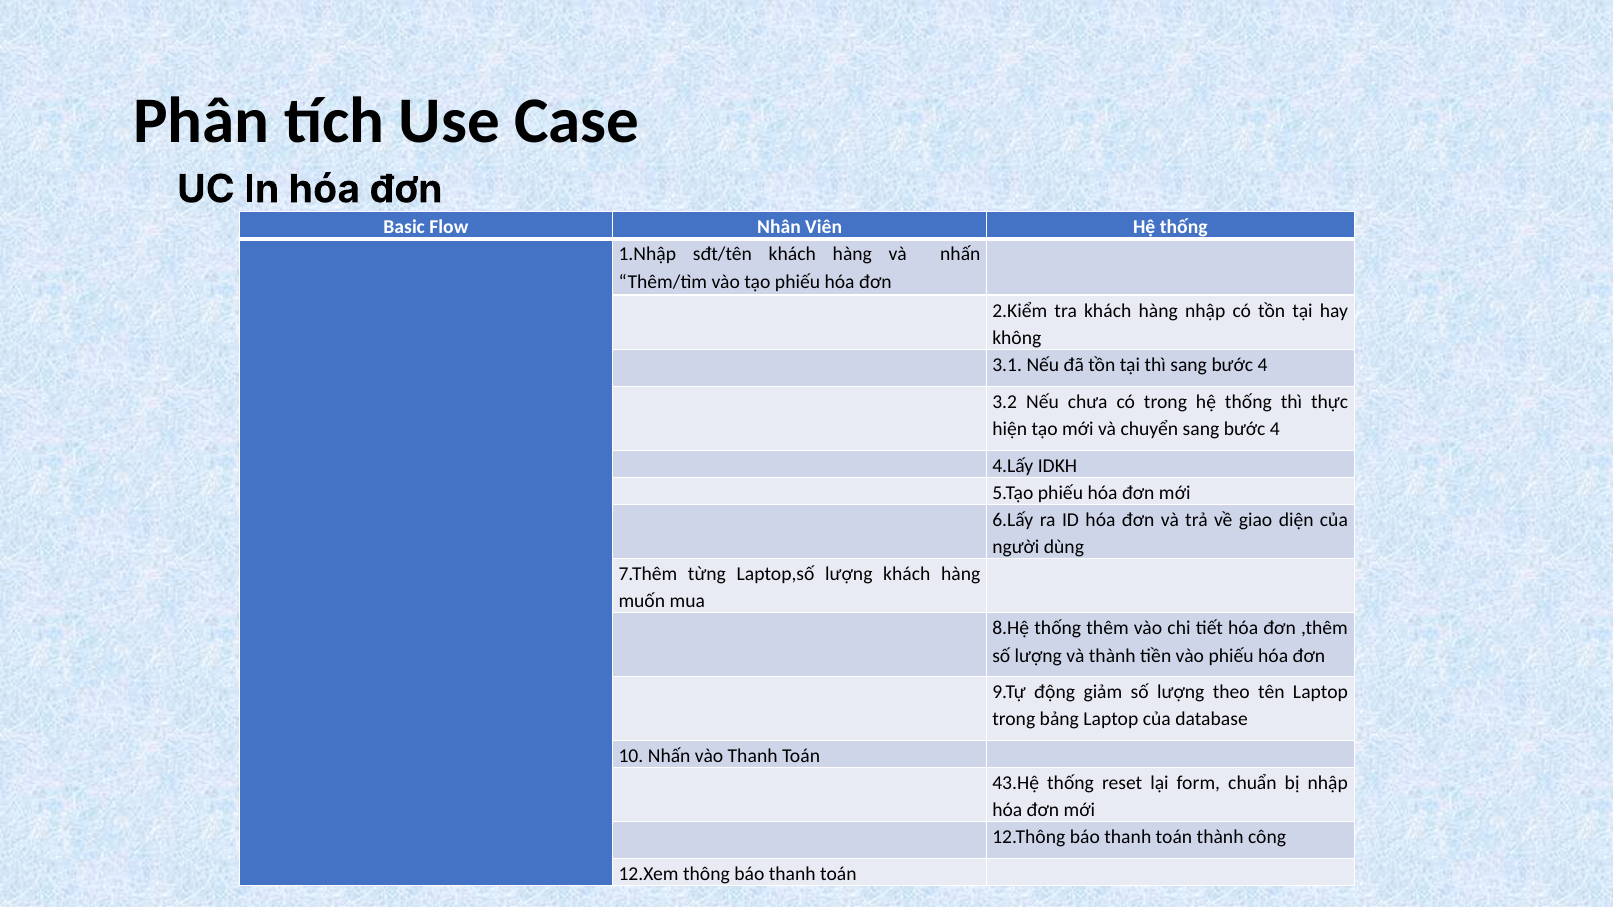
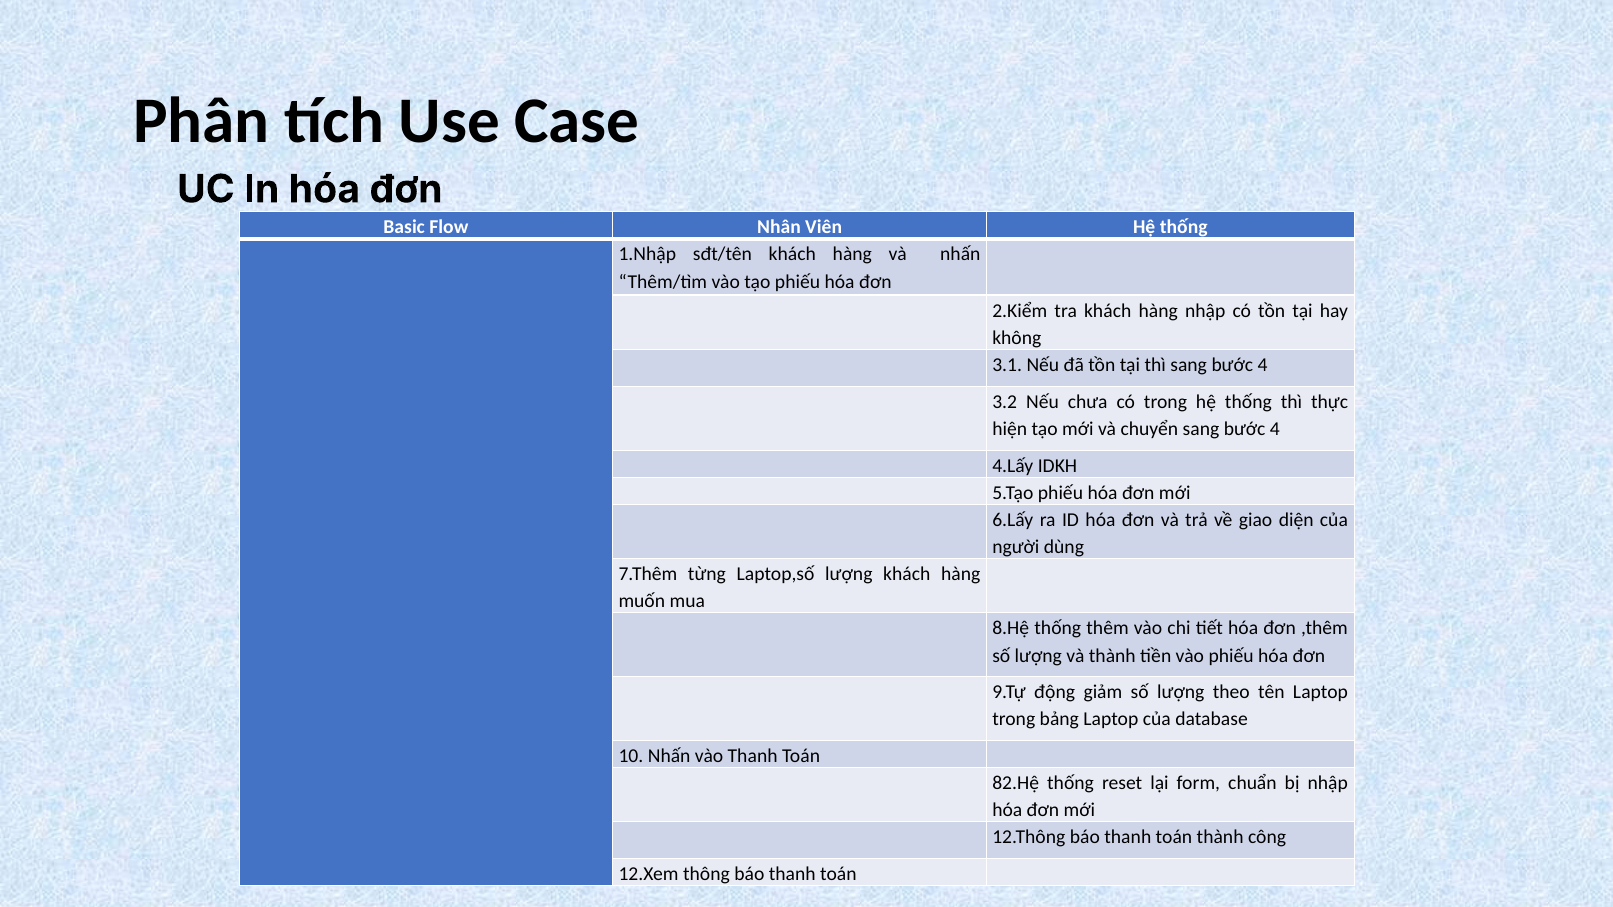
43.Hệ: 43.Hệ -> 82.Hệ (1016, 783)
